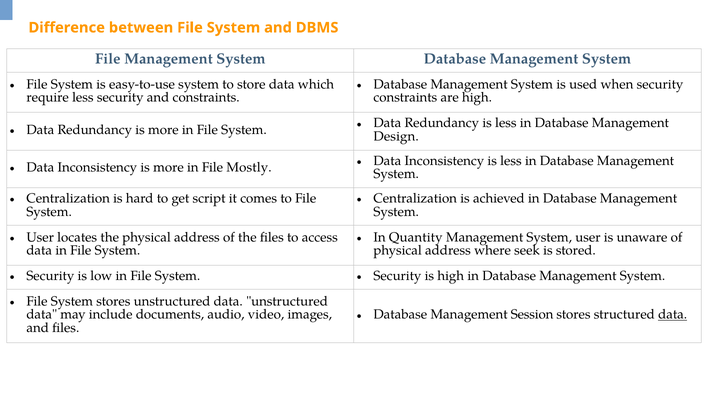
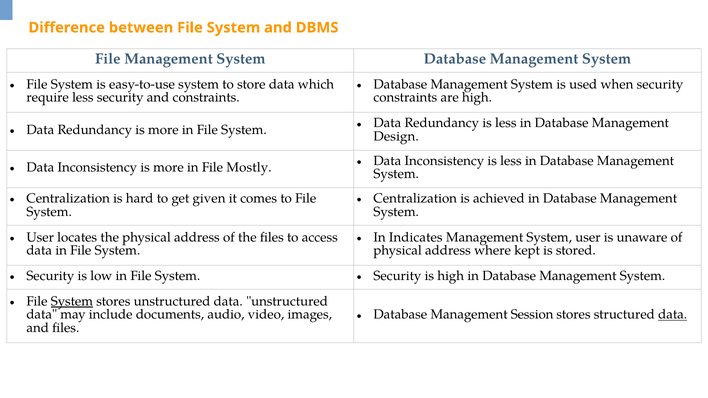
script: script -> given (209, 199)
Quantity: Quantity -> Indicates (416, 237)
seek: seek -> kept (527, 251)
System underline: none -> present (72, 301)
